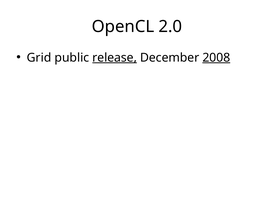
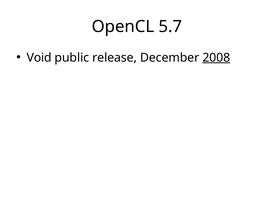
2.0: 2.0 -> 5.7 (170, 27)
Grid: Grid -> Void (39, 57)
release underline: present -> none (115, 57)
